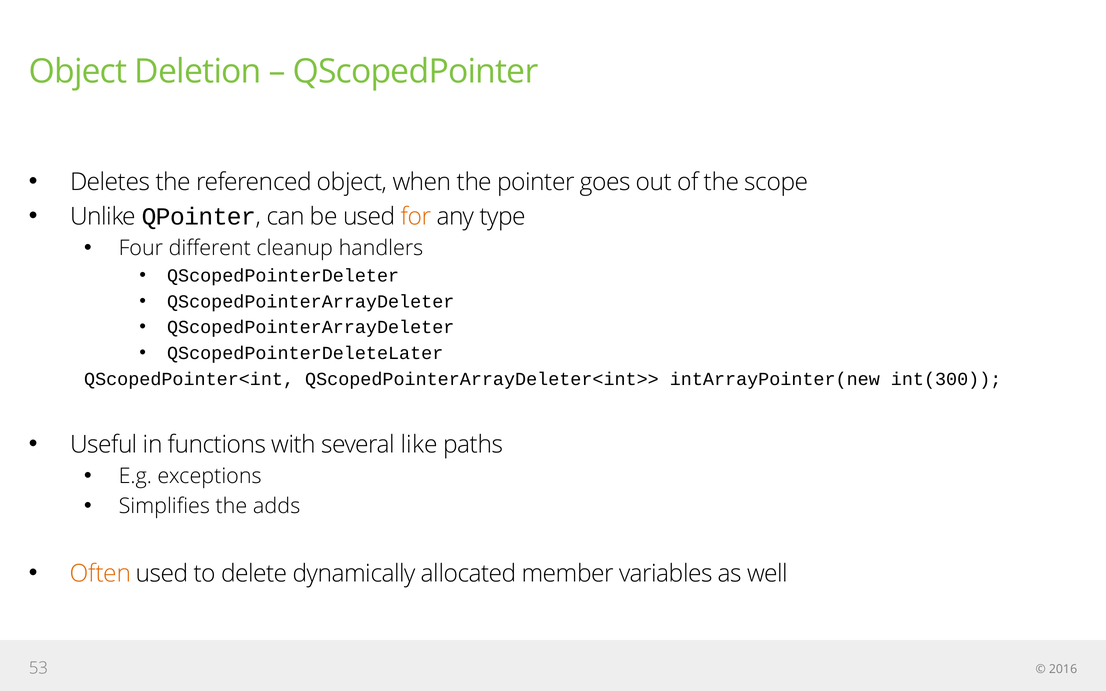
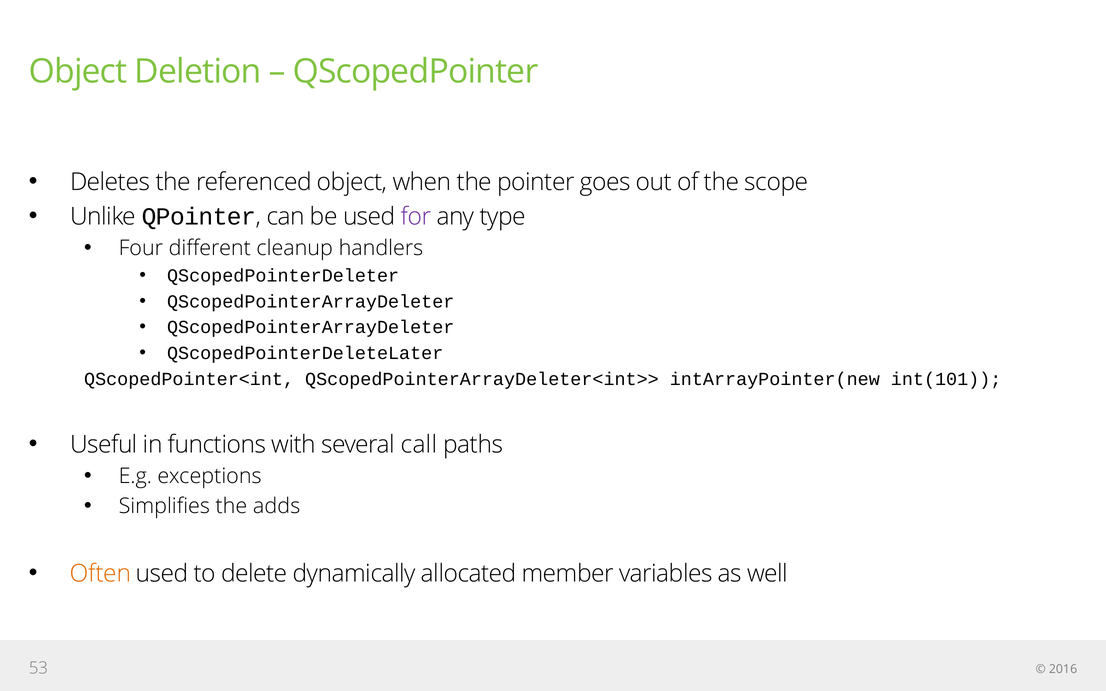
for colour: orange -> purple (416, 217)
int(300: int(300 -> int(101 (946, 379)
like: like -> call (419, 445)
